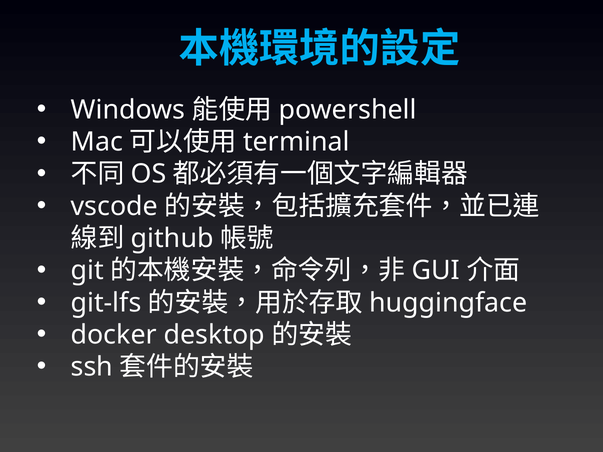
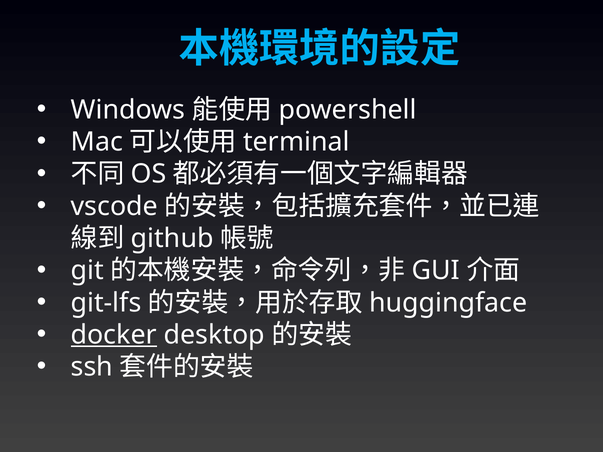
docker underline: none -> present (114, 335)
